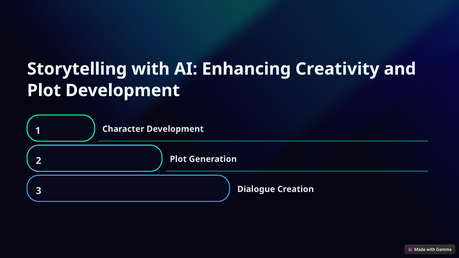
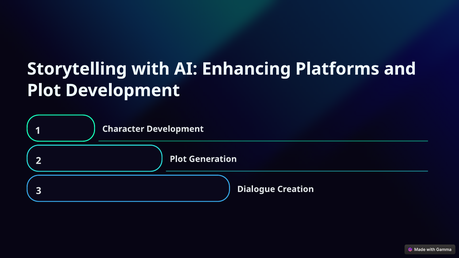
Creativity: Creativity -> Platforms (337, 69)
